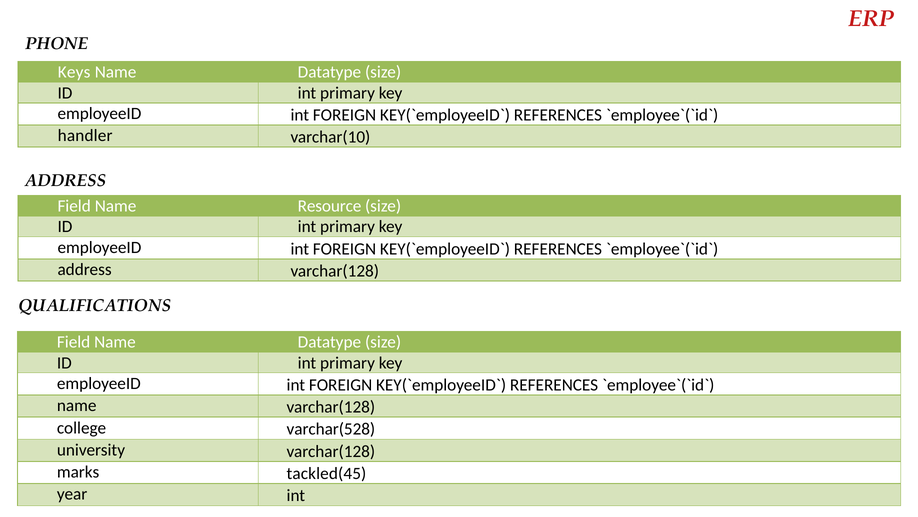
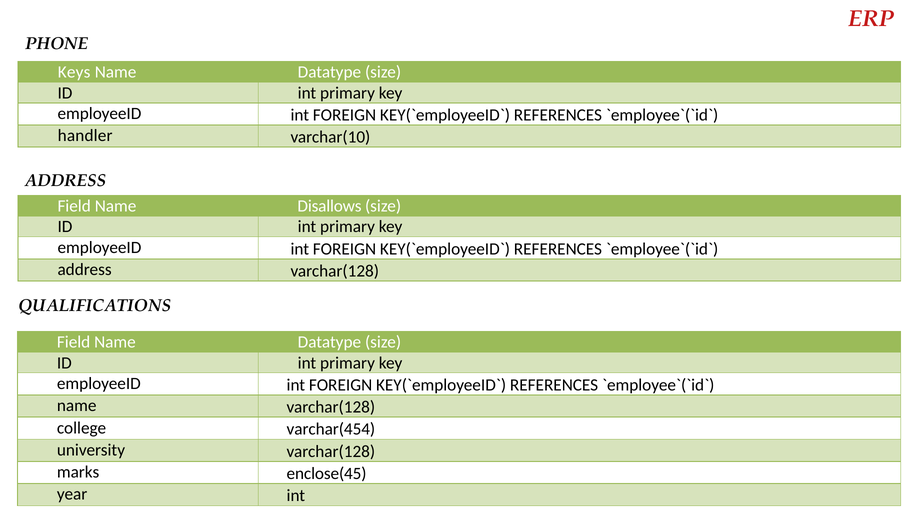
Resource: Resource -> Disallows (330, 206)
varchar(528: varchar(528 -> varchar(454 (331, 429)
tackled(45: tackled(45 -> enclose(45 (327, 473)
